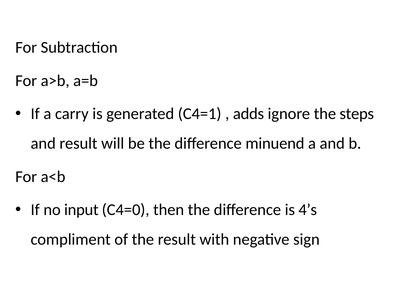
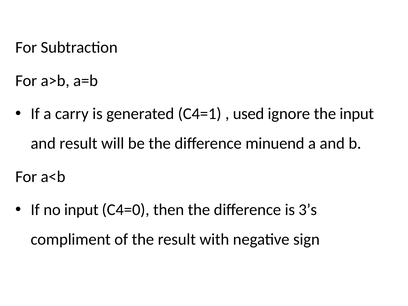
adds: adds -> used (249, 114)
the steps: steps -> input (357, 114)
4’s: 4’s -> 3’s (308, 210)
